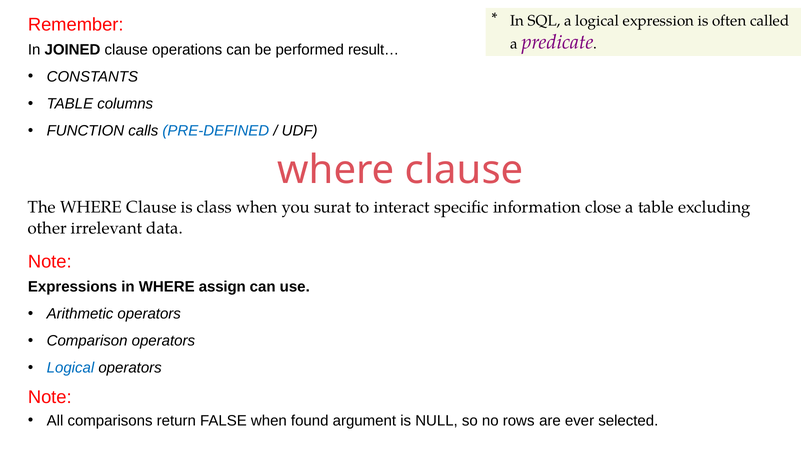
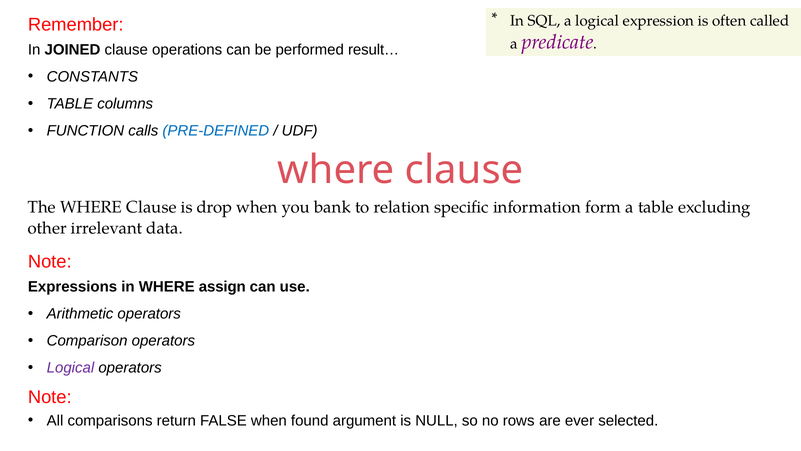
class: class -> drop (215, 207)
surat: surat -> bank (332, 207)
interact: interact -> relation (402, 207)
close: close -> form (603, 207)
Logical colour: blue -> purple (70, 368)
